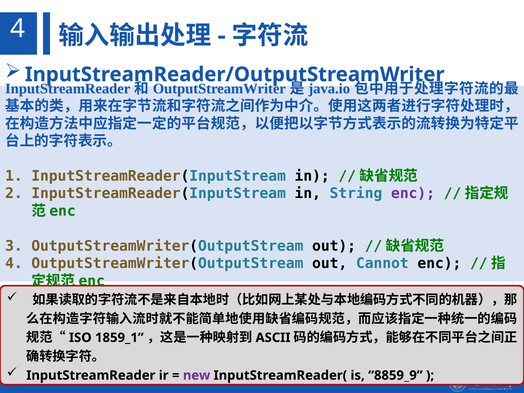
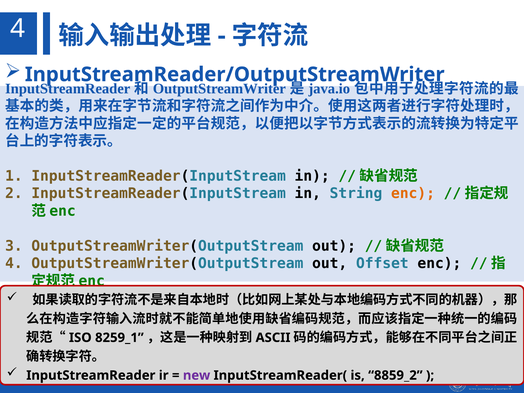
enc colour: purple -> orange (413, 194)
Cannot: Cannot -> Offset (382, 263)
1859_1: 1859_1 -> 8259_1 (119, 338)
8859_9: 8859_9 -> 8859_2 (395, 375)
